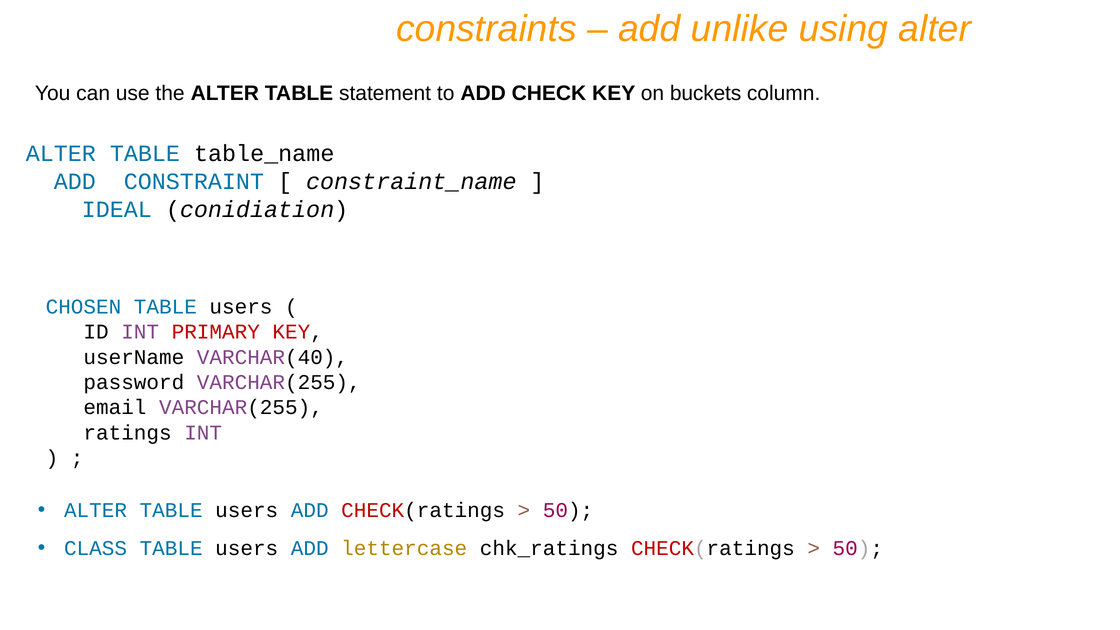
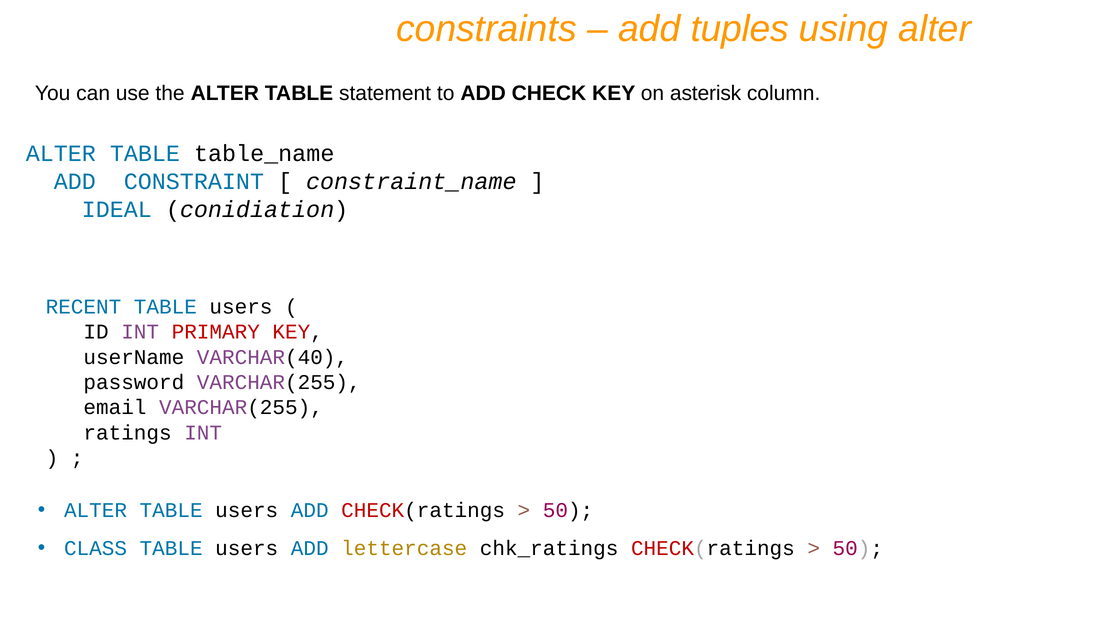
unlike: unlike -> tuples (740, 29)
buckets: buckets -> asterisk (706, 93)
CHOSEN: CHOSEN -> RECENT (83, 307)
